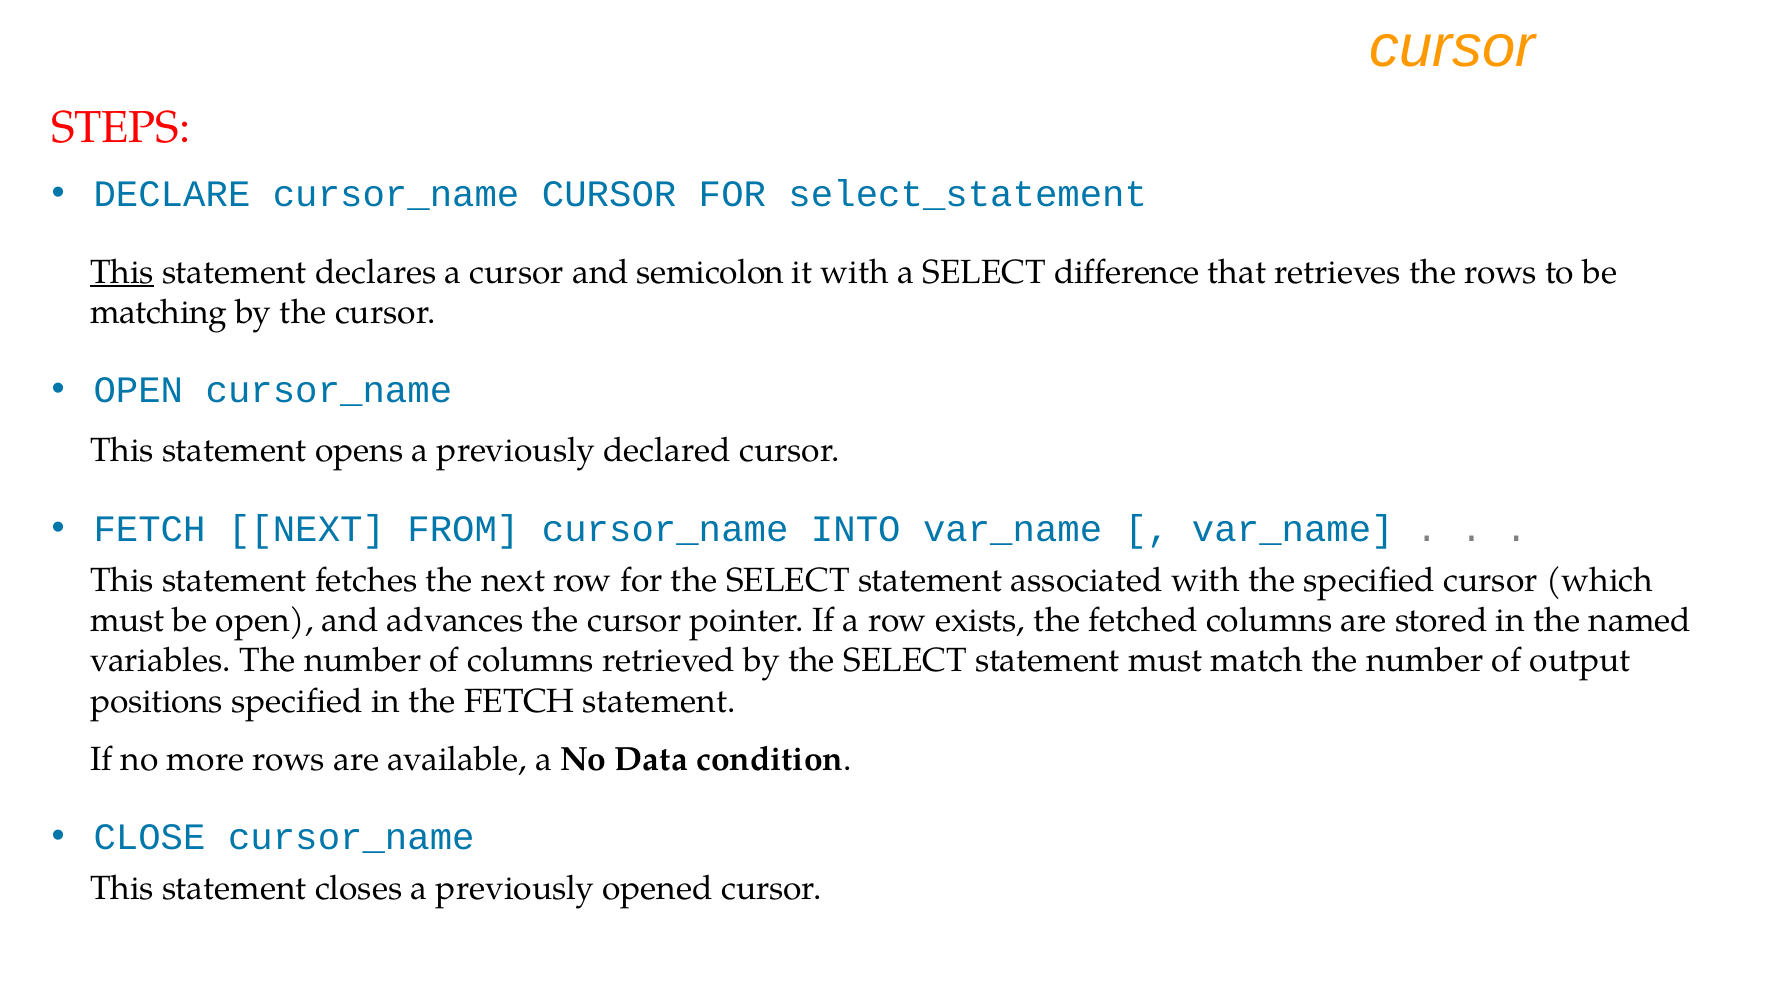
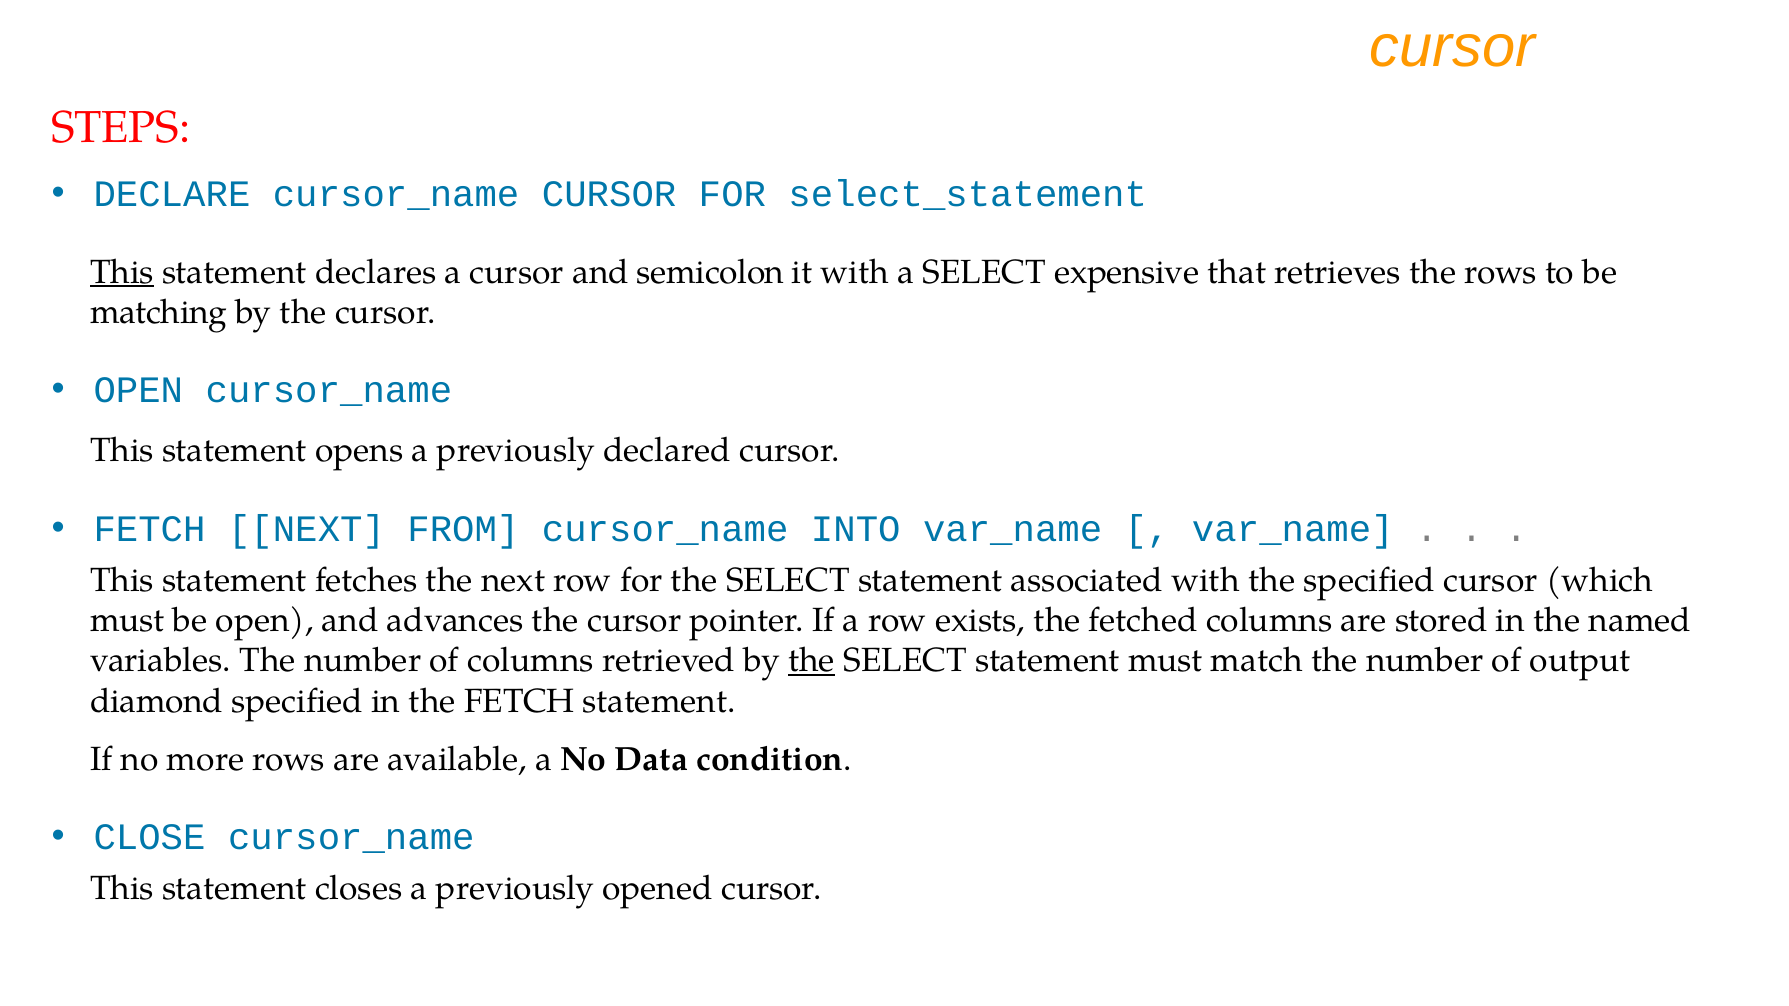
difference: difference -> expensive (1127, 272)
the underline: none -> present (812, 661)
positions: positions -> diamond (157, 701)
